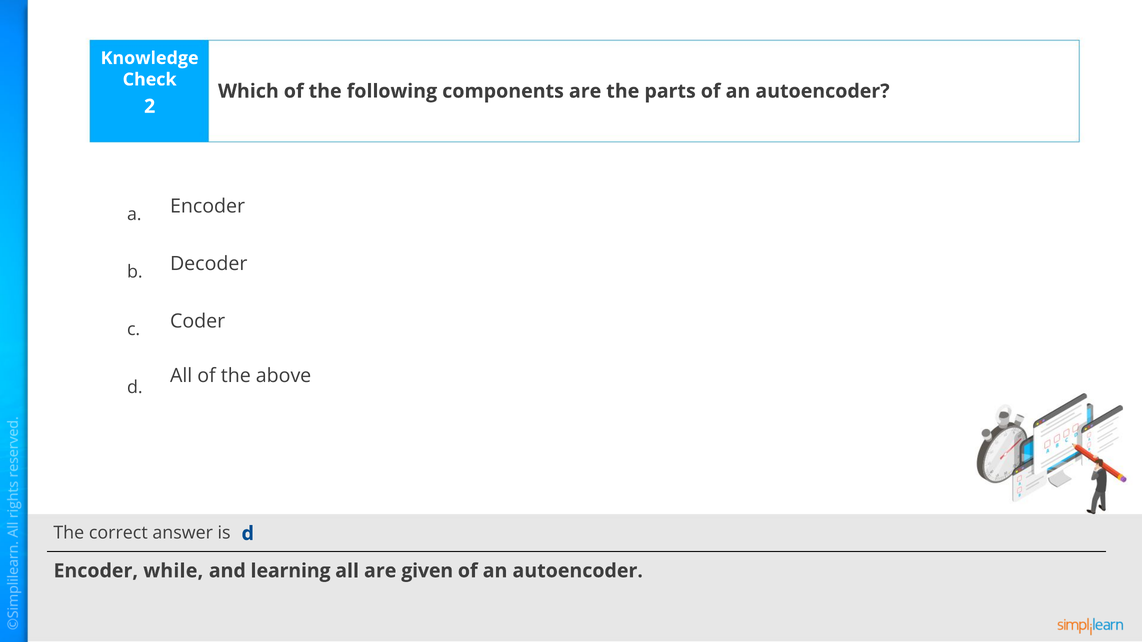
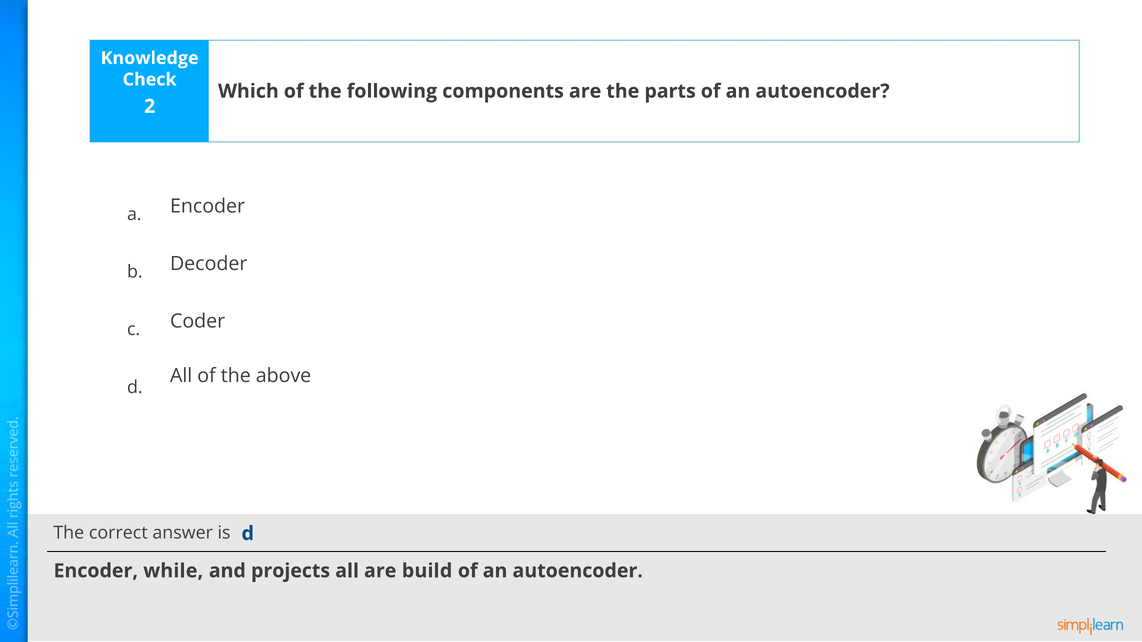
learning: learning -> projects (291, 571)
given: given -> build (427, 571)
